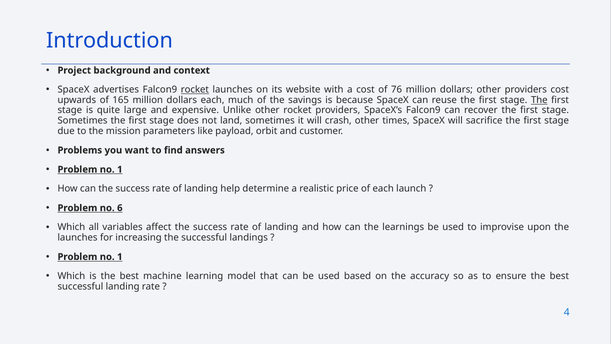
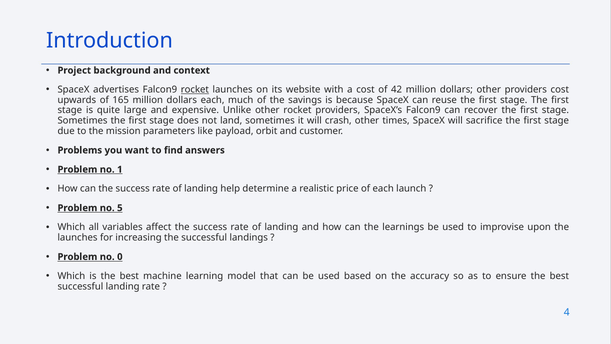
76: 76 -> 42 (397, 90)
The underline: present -> none (539, 100)
6: 6 -> 5 (120, 208)
1: 1 -> 0 (120, 257)
